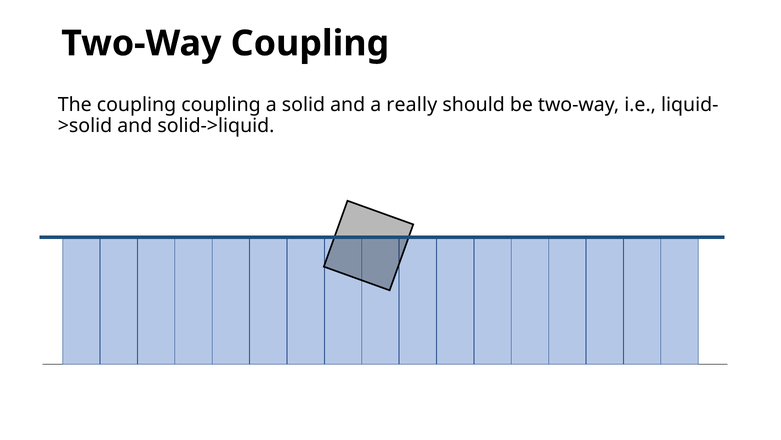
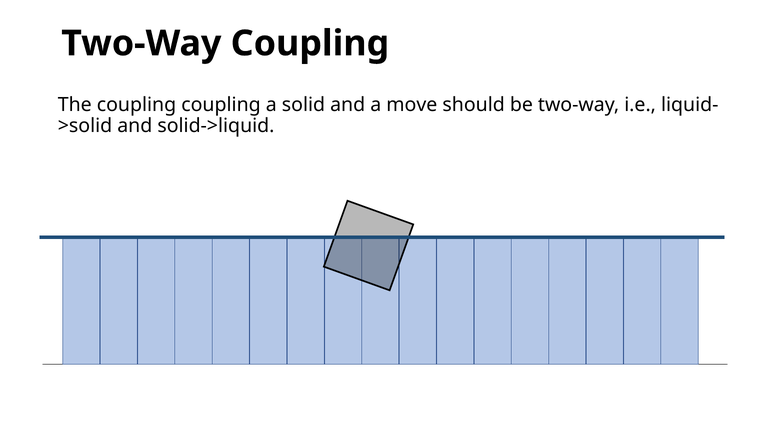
really: really -> move (412, 105)
